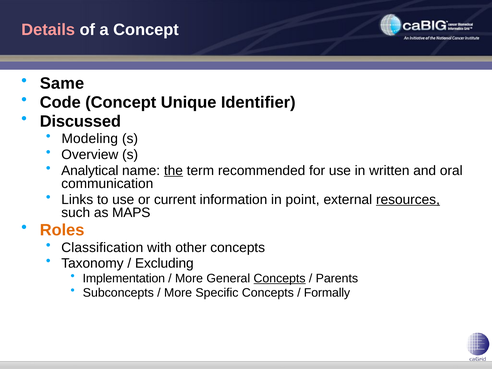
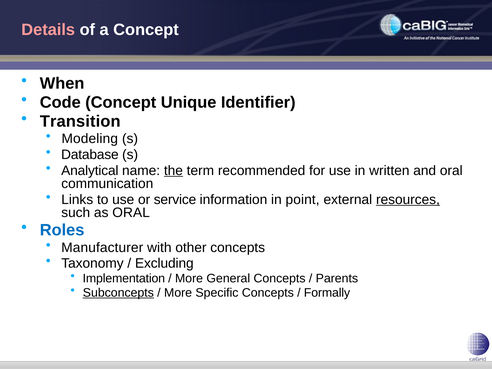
Same: Same -> When (62, 83)
Discussed: Discussed -> Transition (80, 121)
Overview: Overview -> Database (90, 155)
current: current -> service (175, 199)
as MAPS: MAPS -> ORAL (131, 213)
Roles colour: orange -> blue (62, 230)
Classification: Classification -> Manufacturer (102, 248)
Concepts underline: present -> none (280, 278)
Subconcepts underline: none -> present (118, 293)
